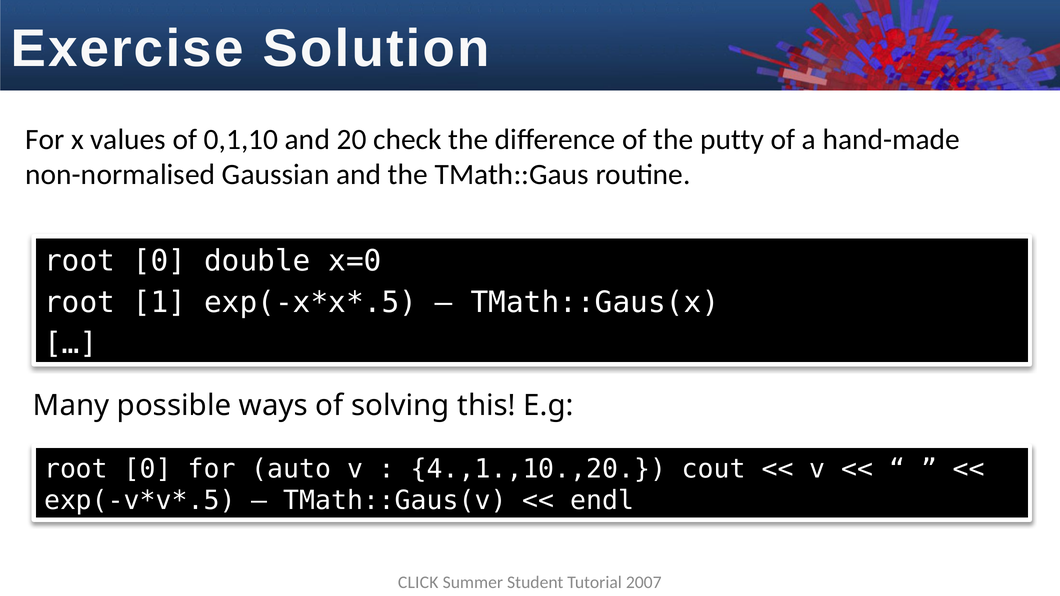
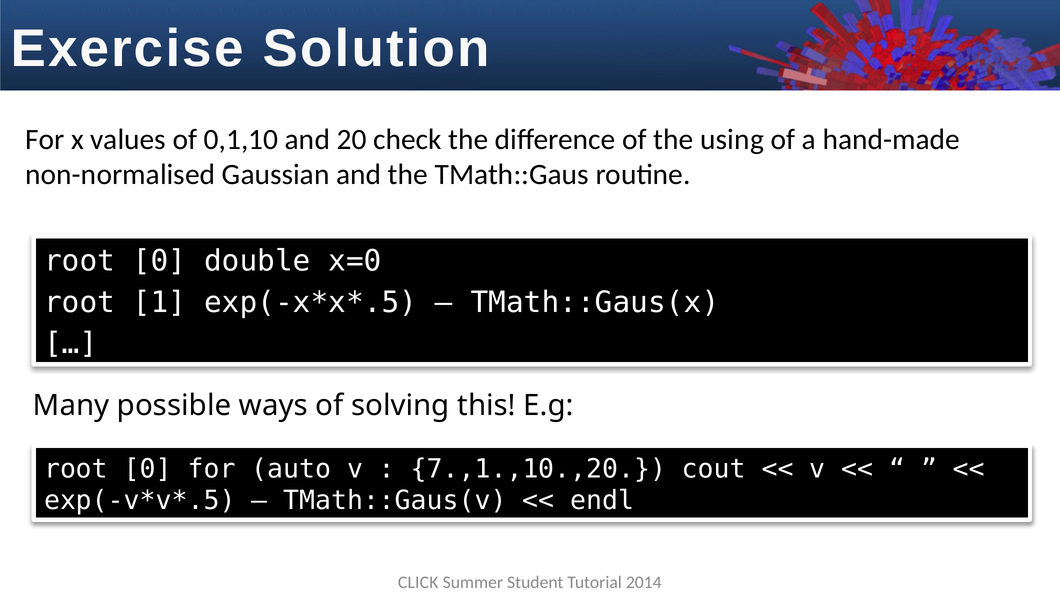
putty: putty -> using (732, 139)
4.,1.,10.,20: 4.,1.,10.,20 -> 7.,1.,10.,20 (538, 469)
2007: 2007 -> 2014 (644, 583)
